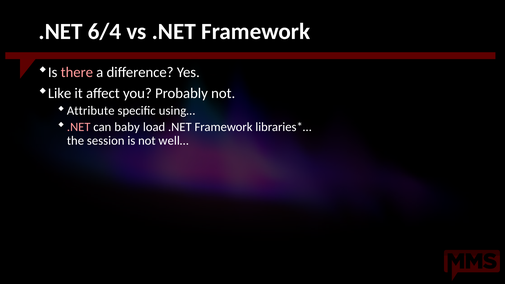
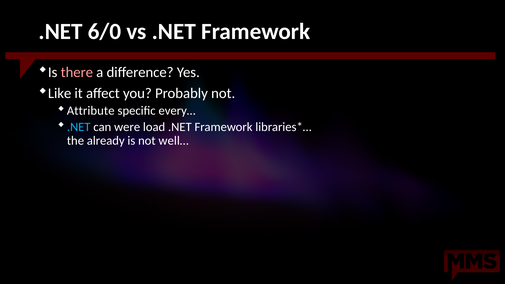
6/4: 6/4 -> 6/0 (105, 31)
using…: using… -> every… (177, 111)
.NET colour: pink -> light blue (79, 127)
baby: baby -> were (127, 127)
session: session -> already (106, 141)
